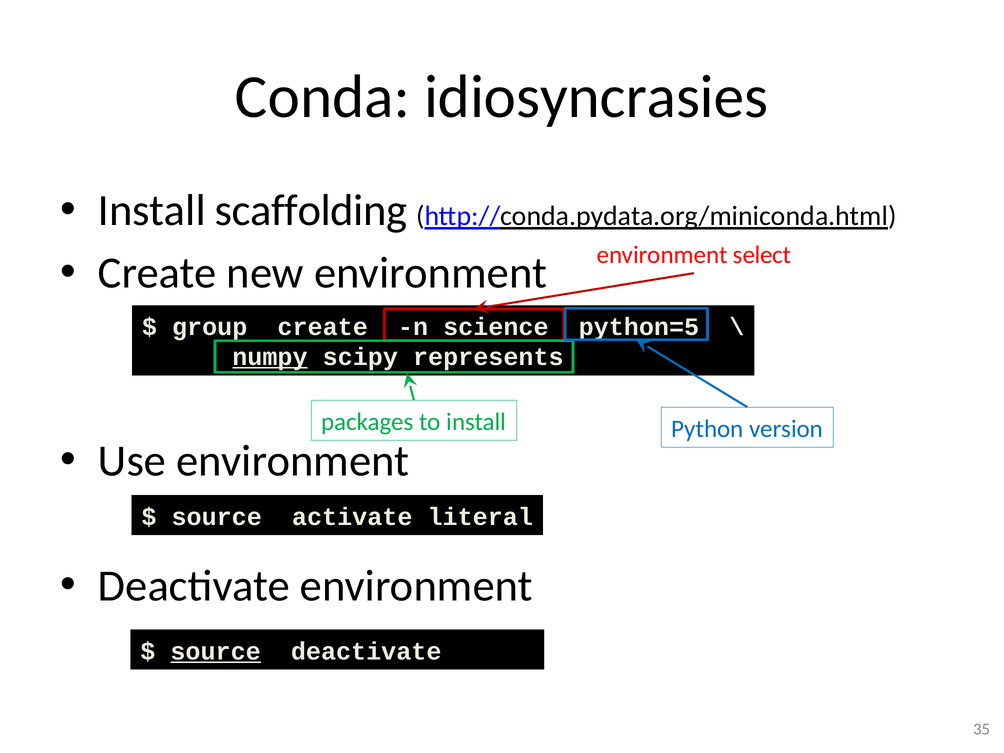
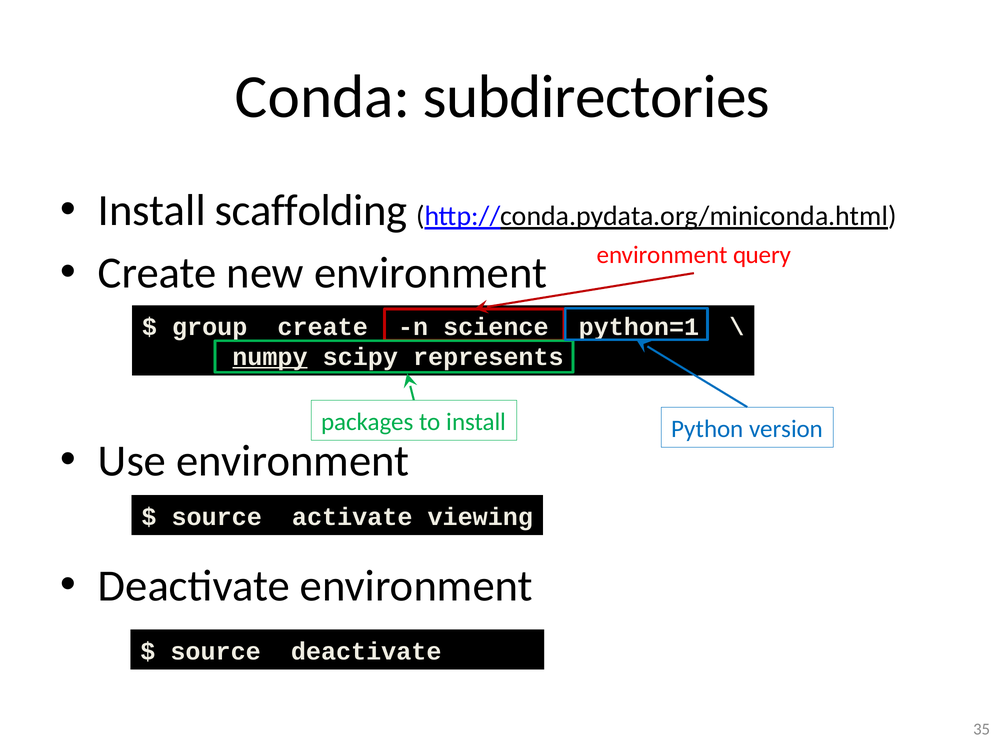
idiosyncrasies: idiosyncrasies -> subdirectories (596, 97)
select: select -> query (762, 255)
python=5: python=5 -> python=1 (639, 327)
literal: literal -> viewing (480, 517)
source underline: present -> none (216, 651)
